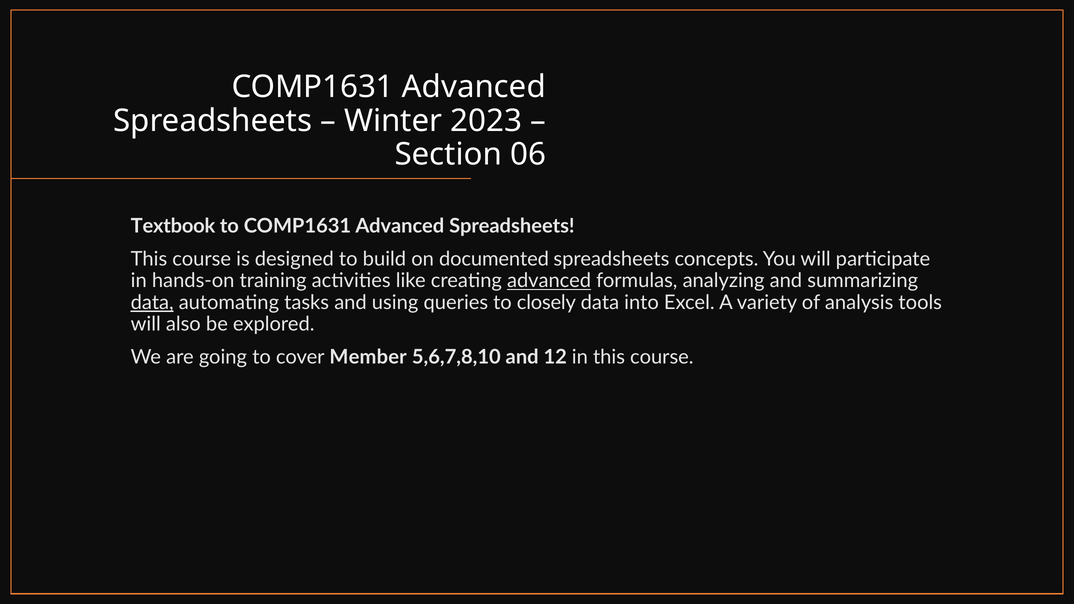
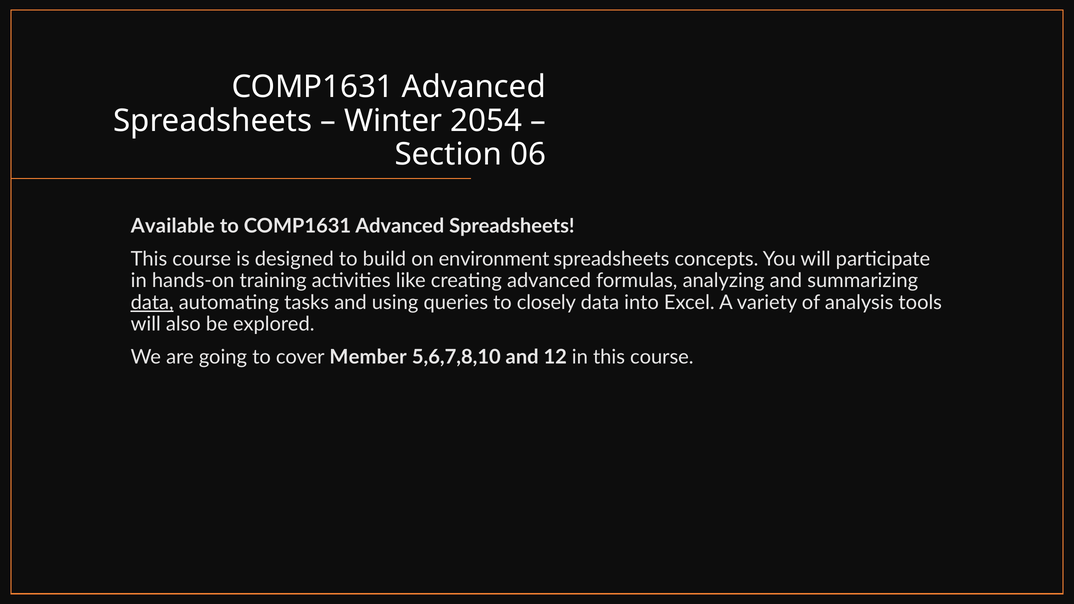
2023: 2023 -> 2054 (486, 121)
Textbook: Textbook -> Available (173, 226)
documented: documented -> environment (494, 259)
advanced underline: present -> none (549, 281)
